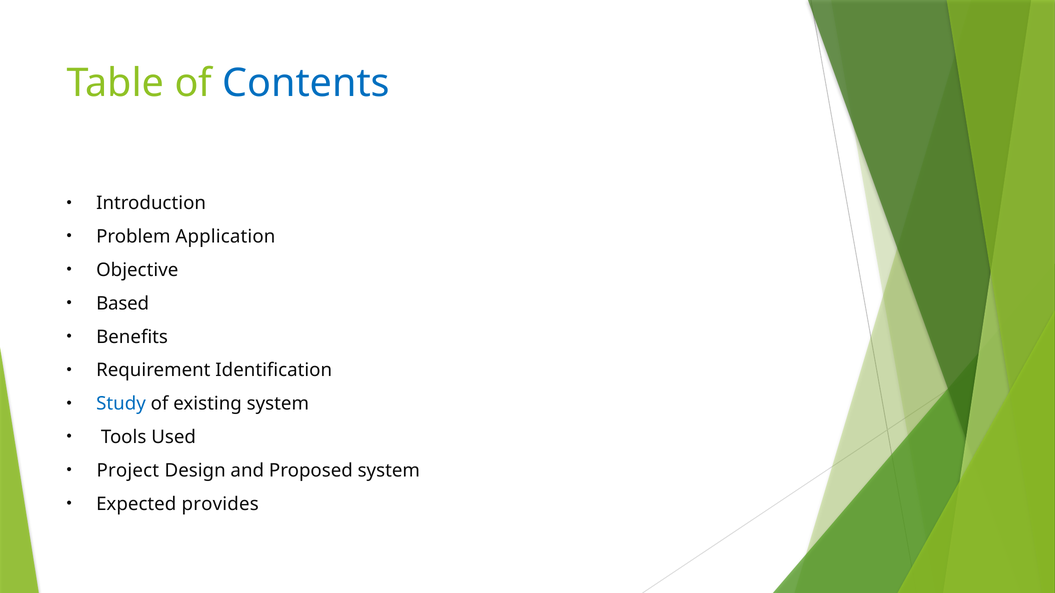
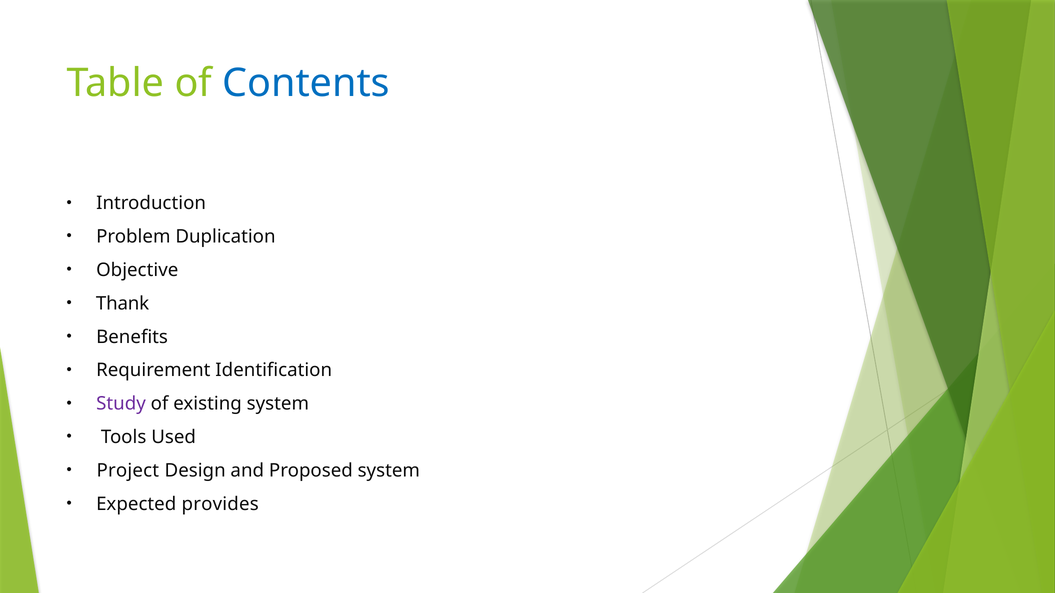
Application: Application -> Duplication (225, 237)
Based: Based -> Thank (123, 304)
Study colour: blue -> purple (121, 404)
